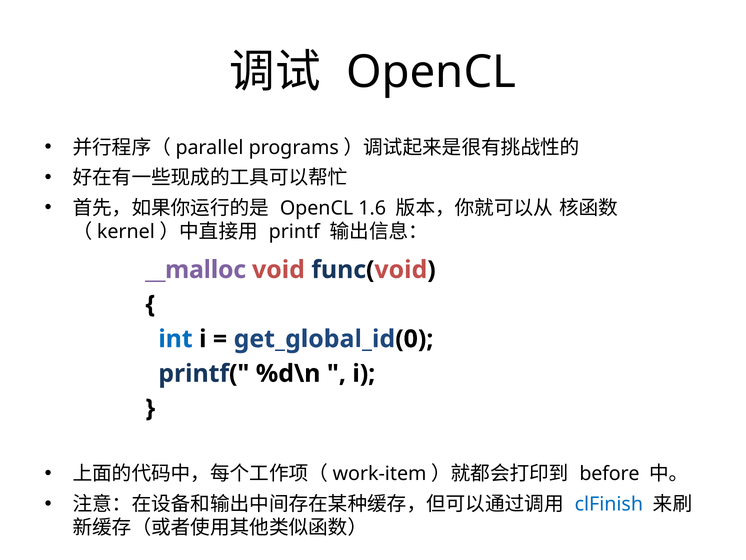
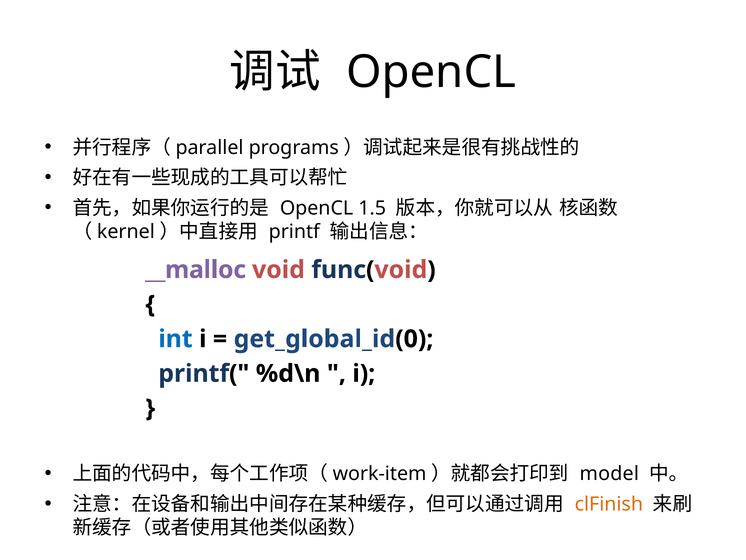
1.6: 1.6 -> 1.5 (372, 208)
before: before -> model (609, 474)
clFinish colour: blue -> orange (609, 504)
